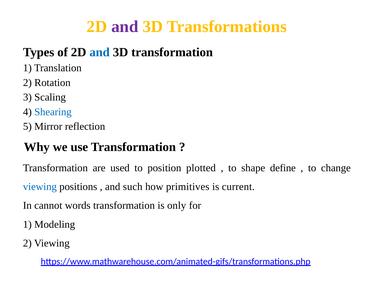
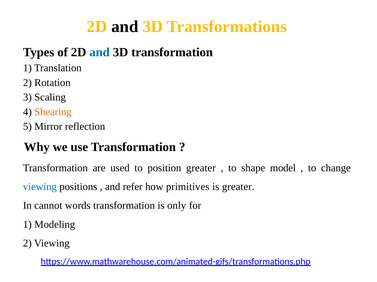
and colour: purple -> black (125, 27)
Shearing colour: blue -> orange (53, 112)
position plotted: plotted -> greater (201, 168)
define: define -> model (283, 168)
such: such -> refer (133, 187)
is current: current -> greater (238, 187)
